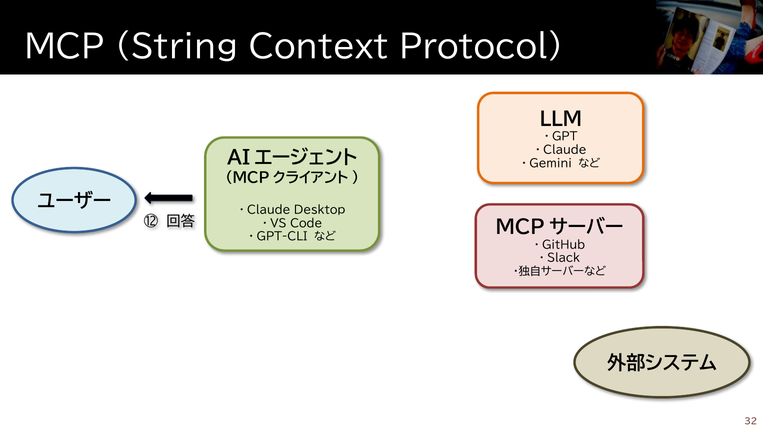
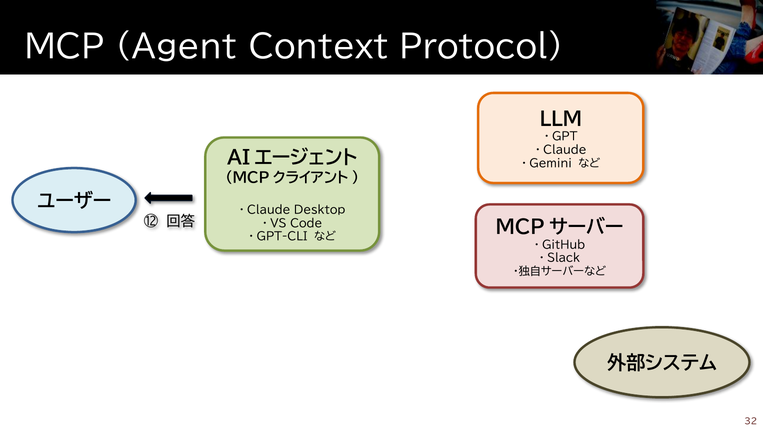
String: String -> Agent (177, 48)
